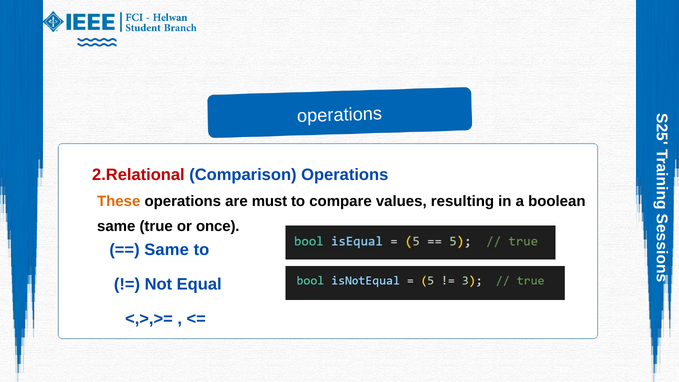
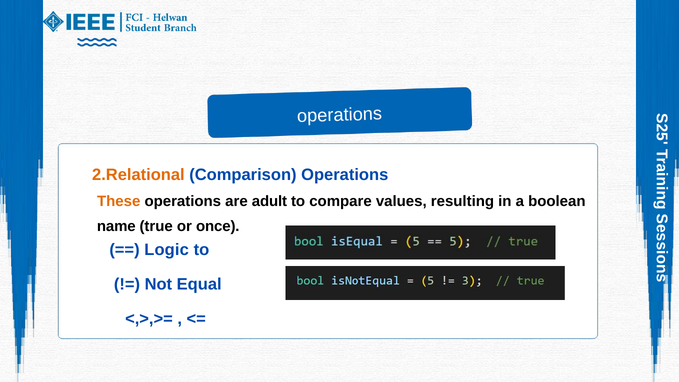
2.Relational colour: red -> orange (138, 175)
must: must -> adult (269, 201)
same: same -> name (116, 226)
Same: Same -> Logic (167, 250)
